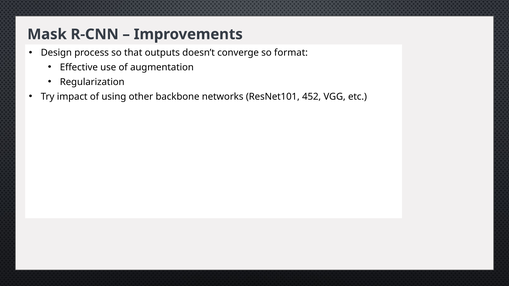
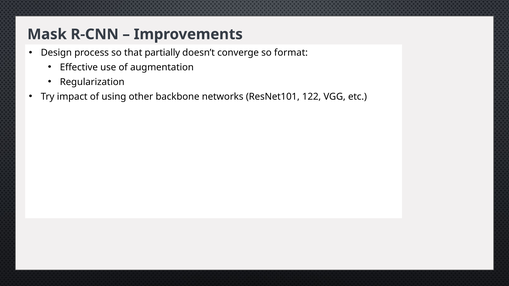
outputs: outputs -> partially (162, 53)
452: 452 -> 122 (312, 97)
